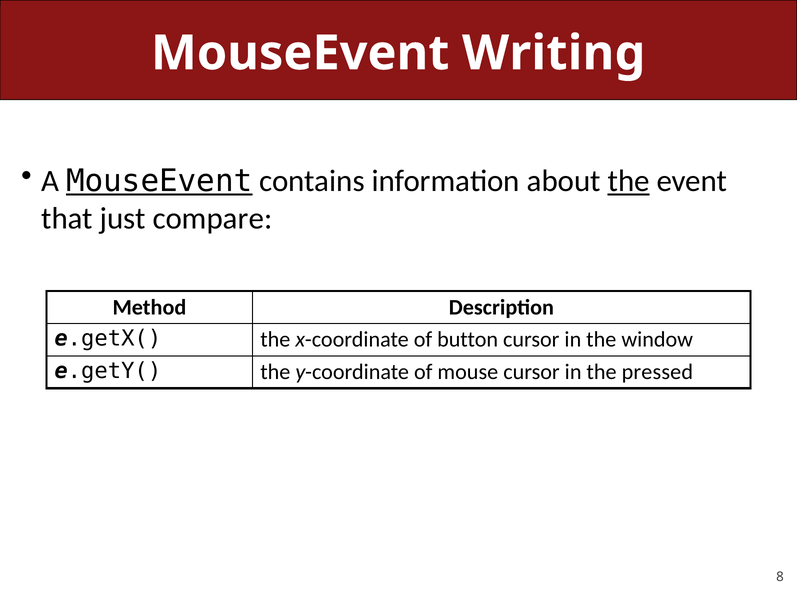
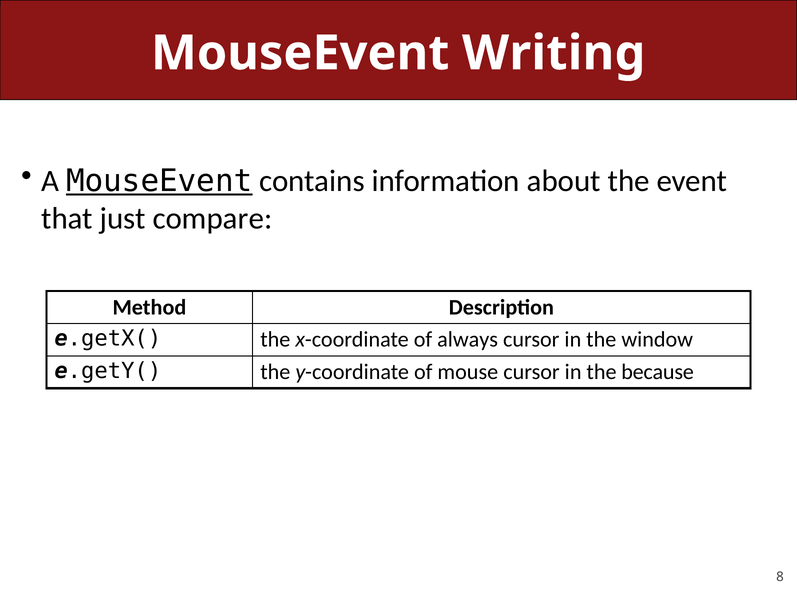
the underline: present -> none (629, 181)
button: button -> always (468, 340)
pressed: pressed -> because (658, 372)
